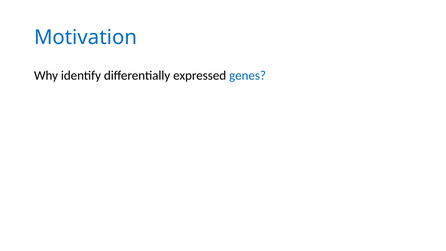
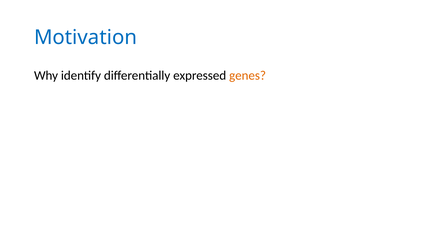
genes colour: blue -> orange (248, 75)
